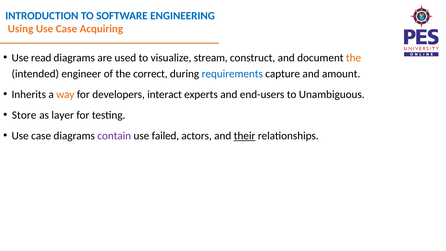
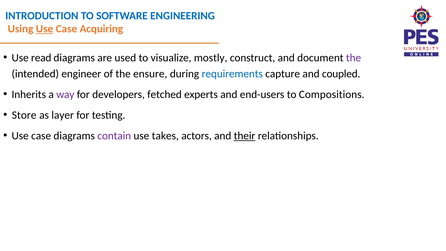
Use underline: none -> present (45, 29)
stream: stream -> mostly (211, 58)
the colour: orange -> purple (354, 58)
correct: correct -> ensure (150, 74)
amount: amount -> coupled (341, 74)
way colour: orange -> purple (65, 94)
interact: interact -> fetched (165, 94)
Unambiguous: Unambiguous -> Compositions (332, 94)
failed: failed -> takes (165, 136)
